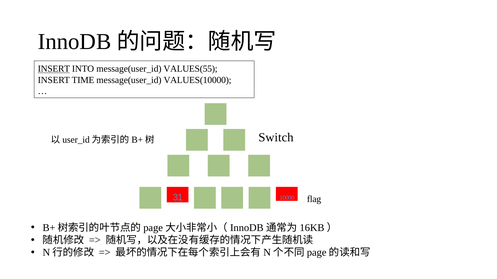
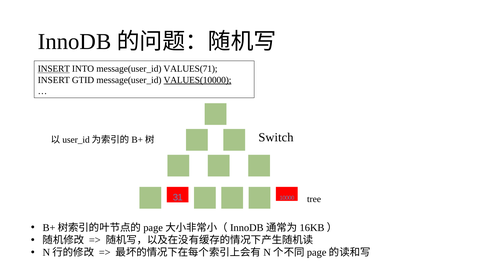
VALUES(55: VALUES(55 -> VALUES(71 (191, 69)
TIME: TIME -> GTID (83, 80)
VALUES(10000 underline: none -> present (198, 80)
flag: flag -> tree (314, 199)
